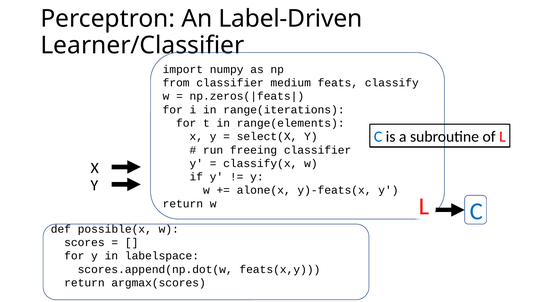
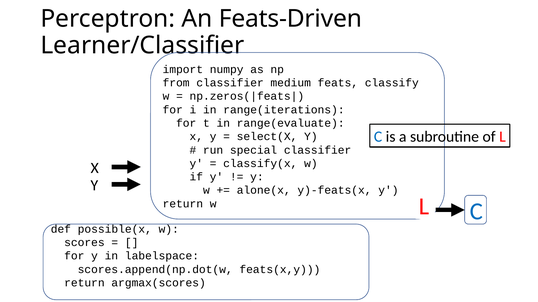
Label-Driven: Label-Driven -> Feats-Driven (290, 19)
range(elements: range(elements -> range(evaluate (291, 123)
freeing: freeing -> special (254, 150)
